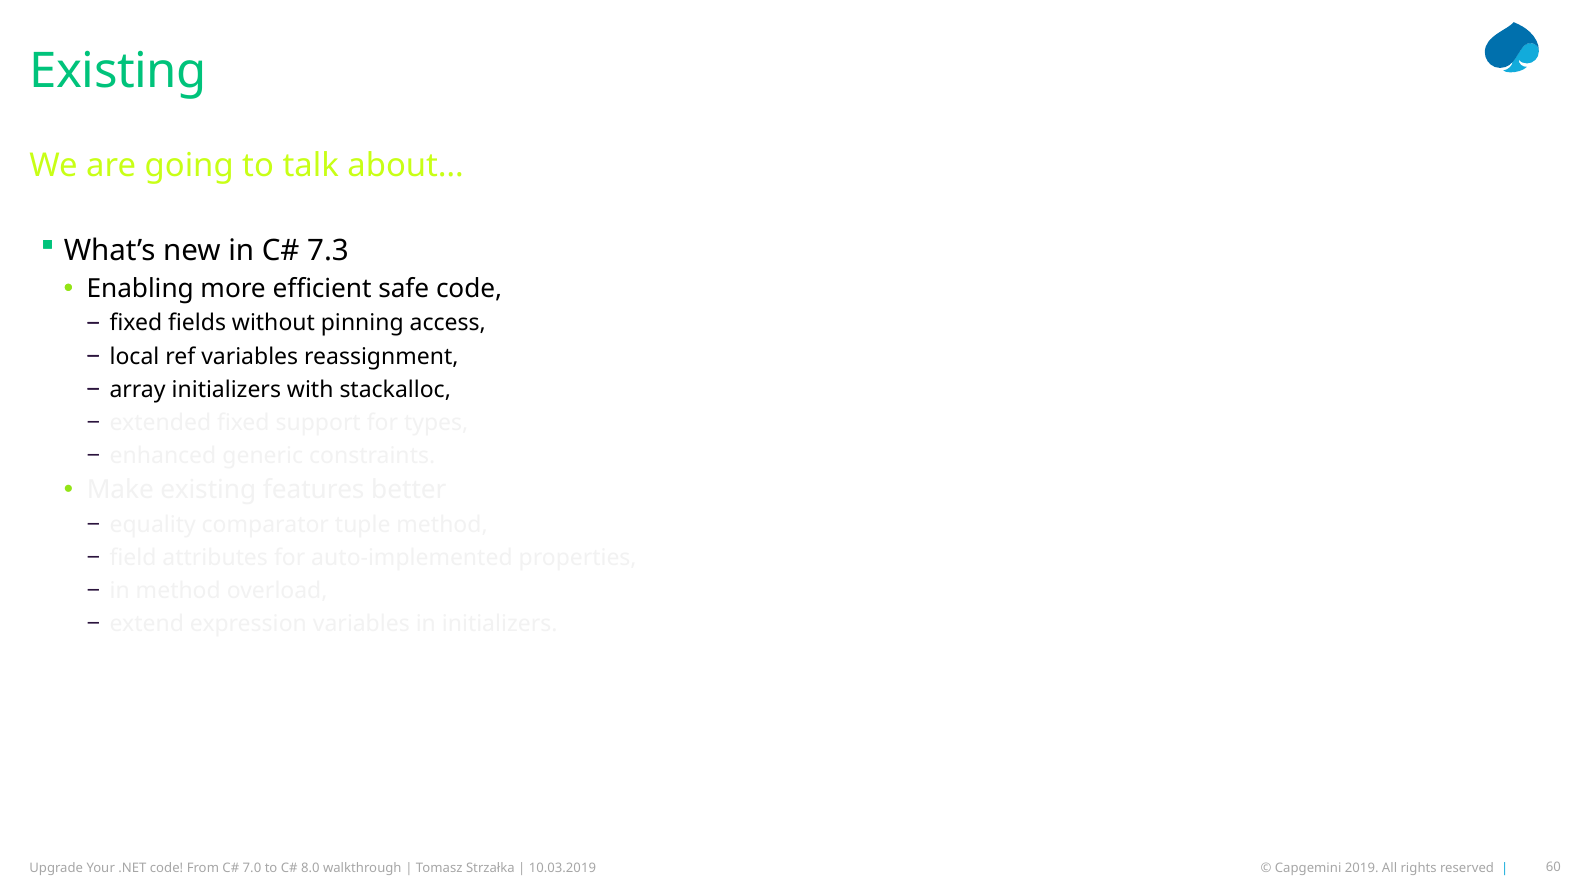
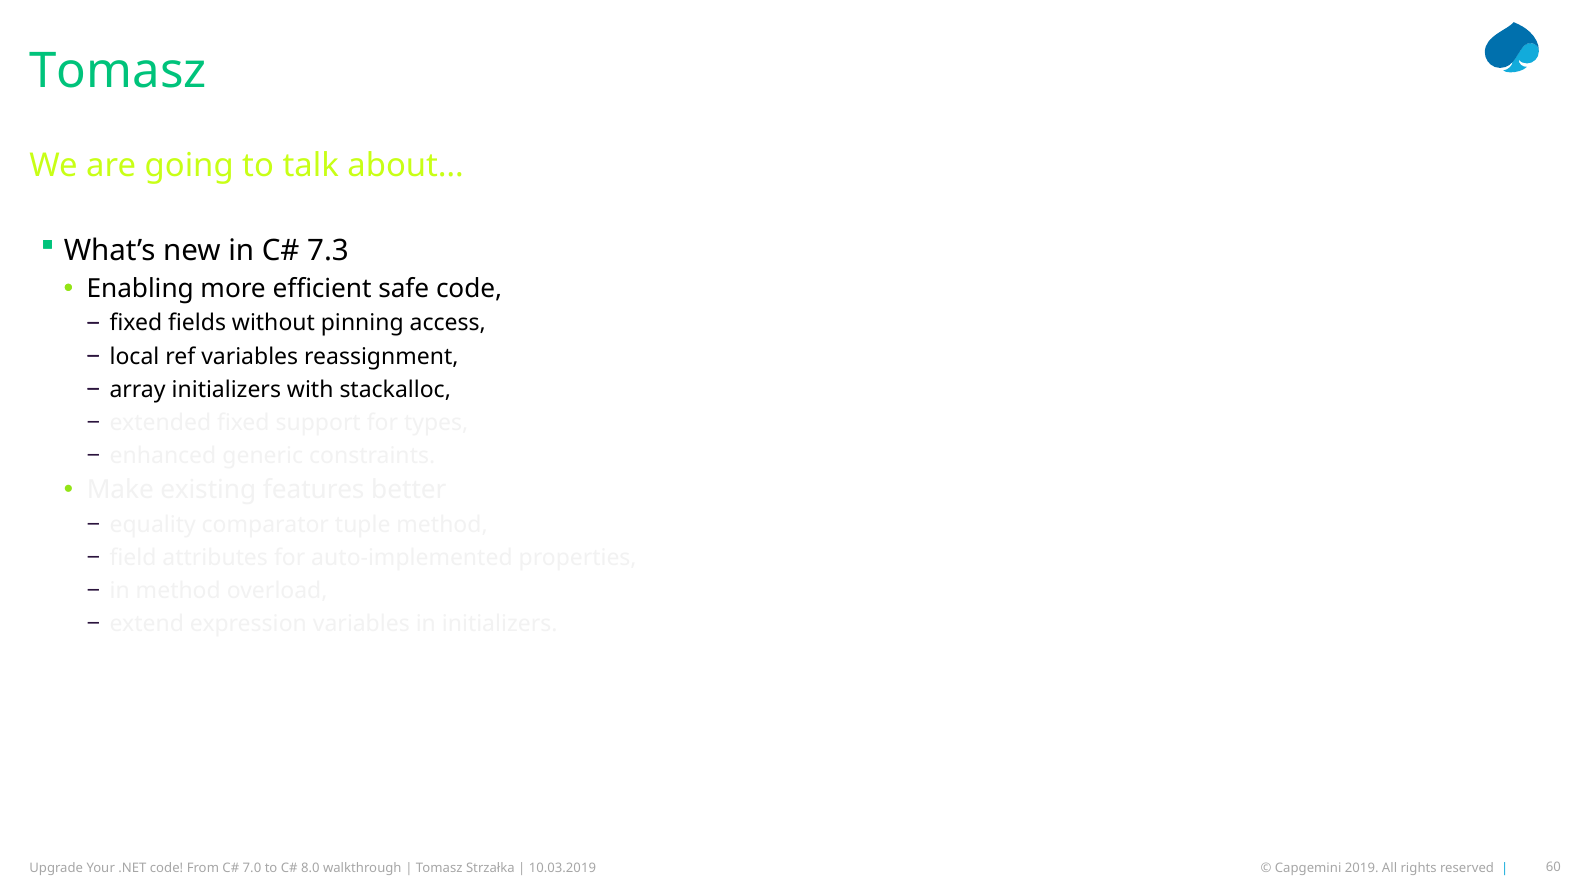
Existing: Existing -> Tomasz (118, 71)
